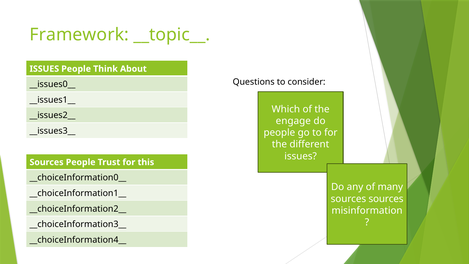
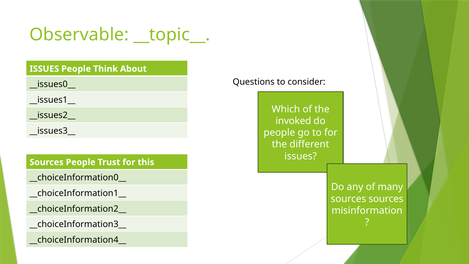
Framework: Framework -> Observable (79, 35)
engage: engage -> invoked (293, 121)
